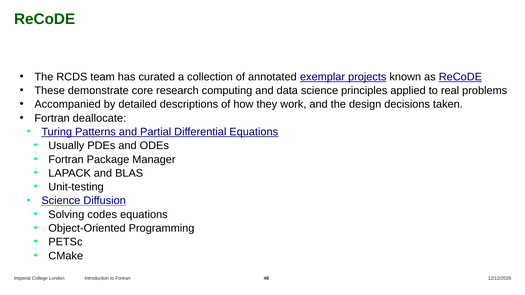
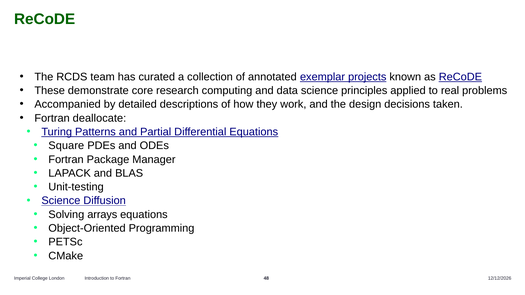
Usually: Usually -> Square (66, 146)
codes: codes -> arrays (102, 215)
